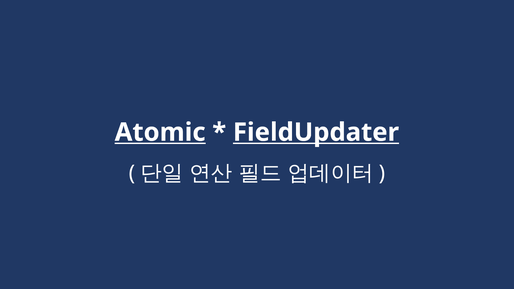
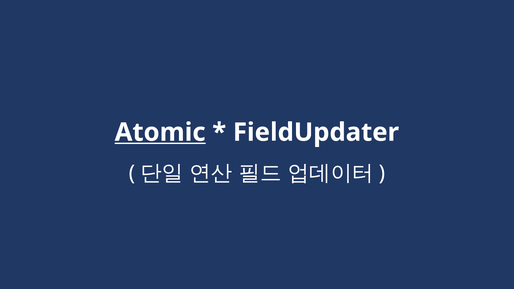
FieldUpdater underline: present -> none (316, 132)
